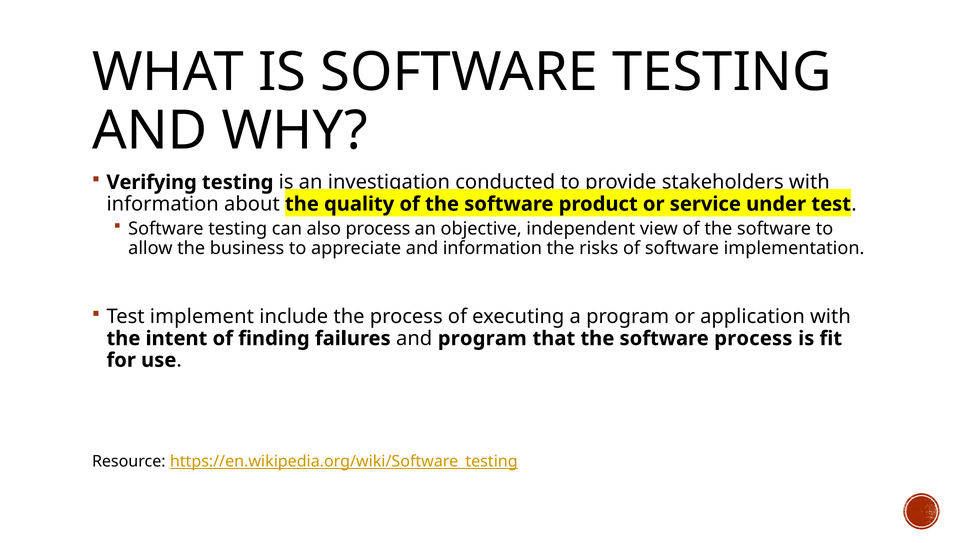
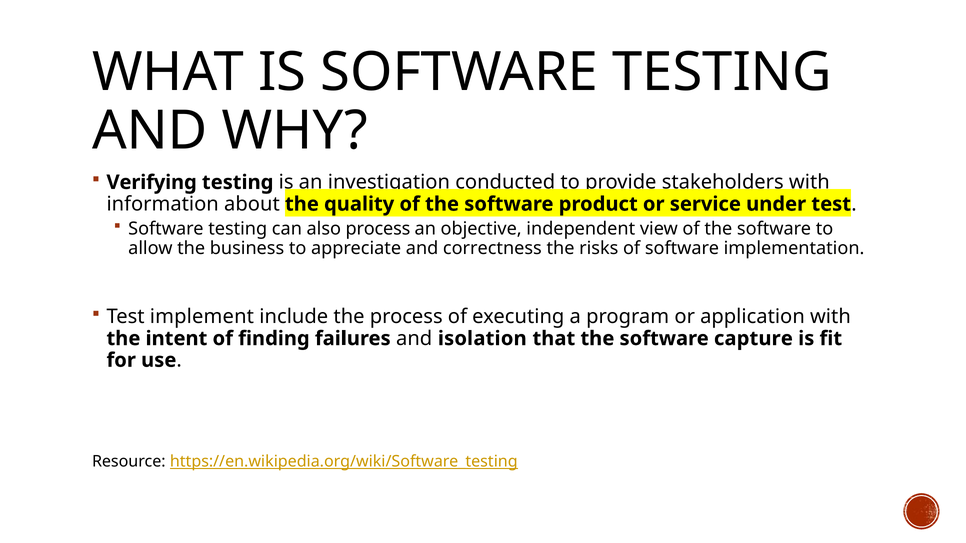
and information: information -> correctness (492, 248)
and program: program -> isolation (482, 339)
software process: process -> capture (753, 339)
